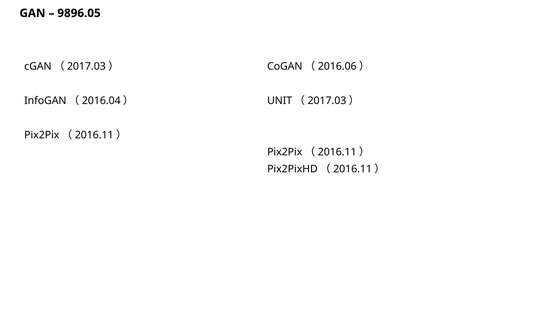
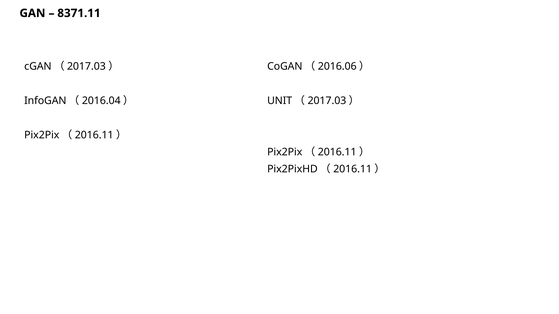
9896.05: 9896.05 -> 8371.11 (79, 13)
